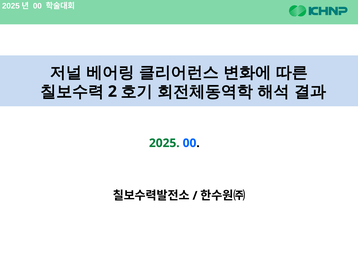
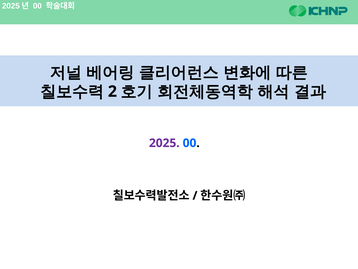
2025 colour: green -> purple (164, 143)
